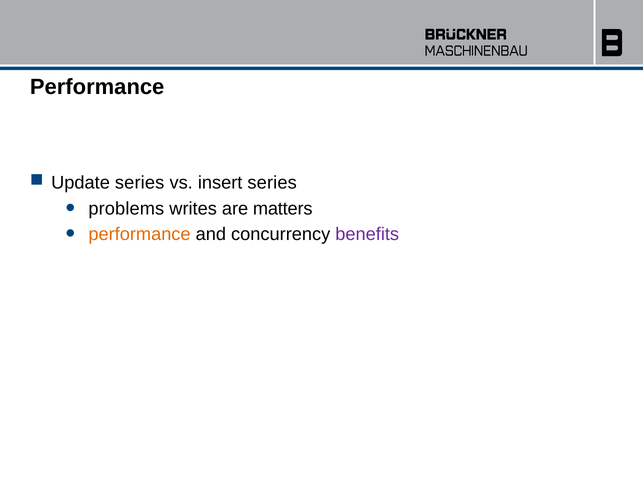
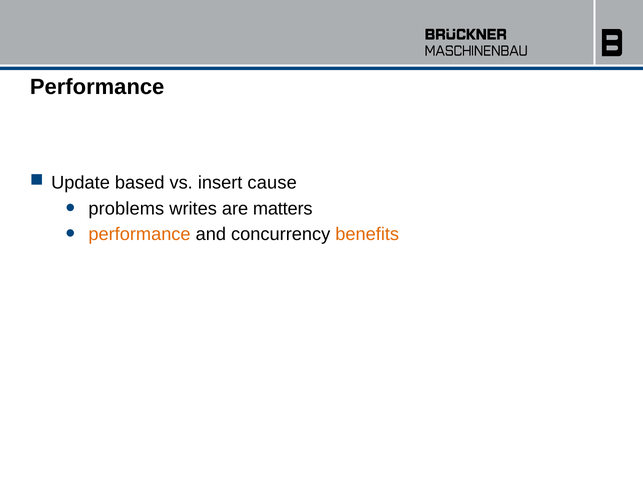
Update series: series -> based (140, 183)
insert series: series -> cause (272, 183)
benefits colour: purple -> orange (367, 234)
